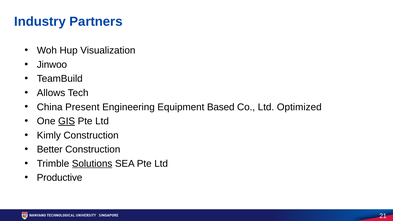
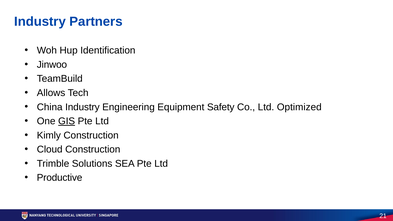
Visualization: Visualization -> Identification (108, 50)
China Present: Present -> Industry (82, 107)
Based: Based -> Safety (221, 107)
Better: Better -> Cloud (50, 149)
Solutions underline: present -> none (92, 164)
